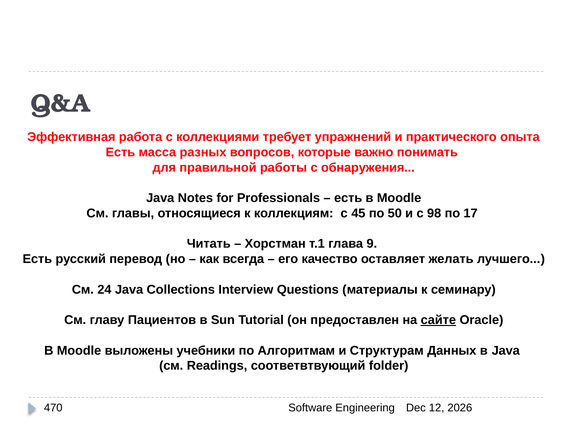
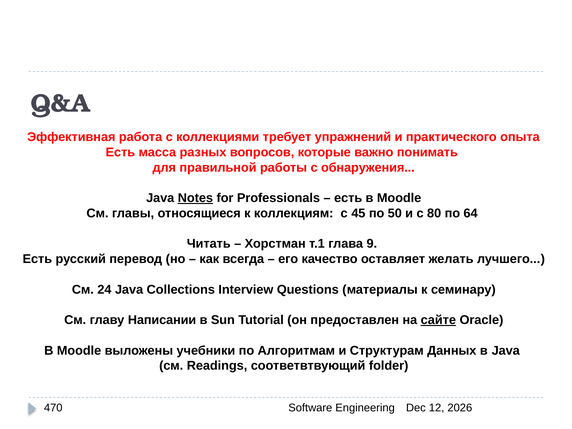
Notes underline: none -> present (195, 198)
98: 98 -> 80 (434, 213)
17: 17 -> 64 (471, 213)
Пациентов: Пациентов -> Написании (162, 320)
